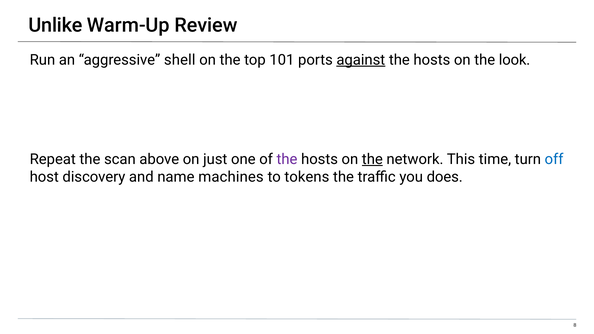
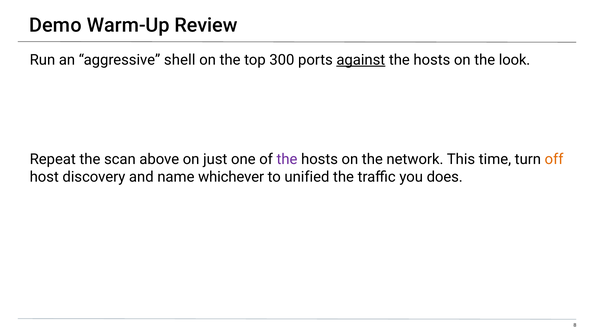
Unlike: Unlike -> Demo (55, 25)
101: 101 -> 300 (282, 60)
the underline: present -> none (372, 159)
off colour: blue -> orange (554, 159)
machines: machines -> whichever (231, 177)
tokens: tokens -> unified (307, 177)
